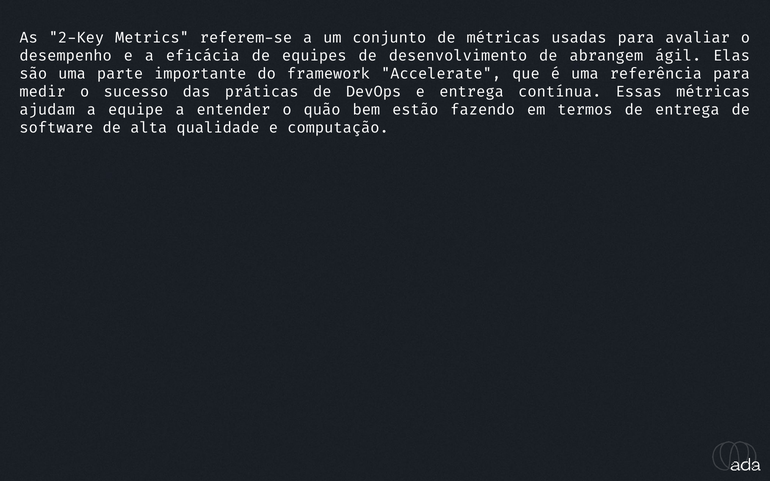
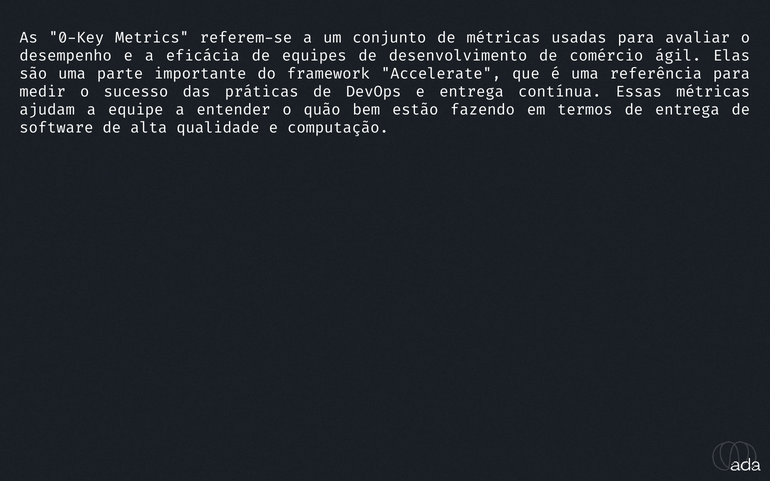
2-Key: 2-Key -> 0-Key (76, 38)
abrangem: abrangem -> comércio (606, 56)
